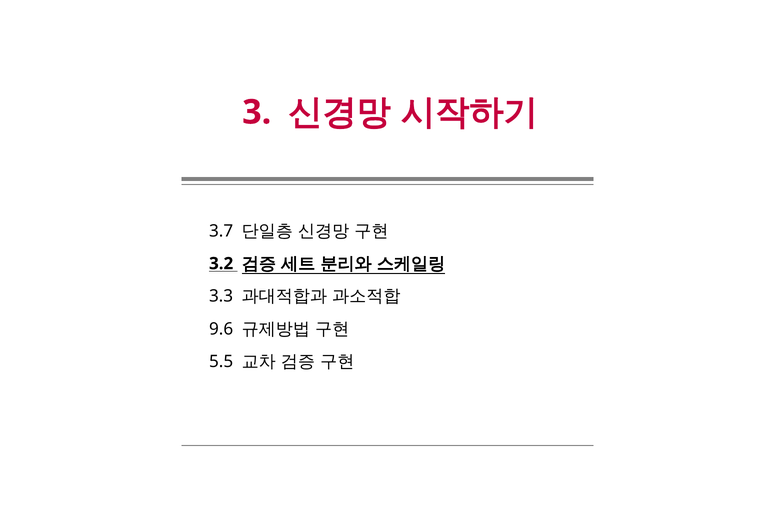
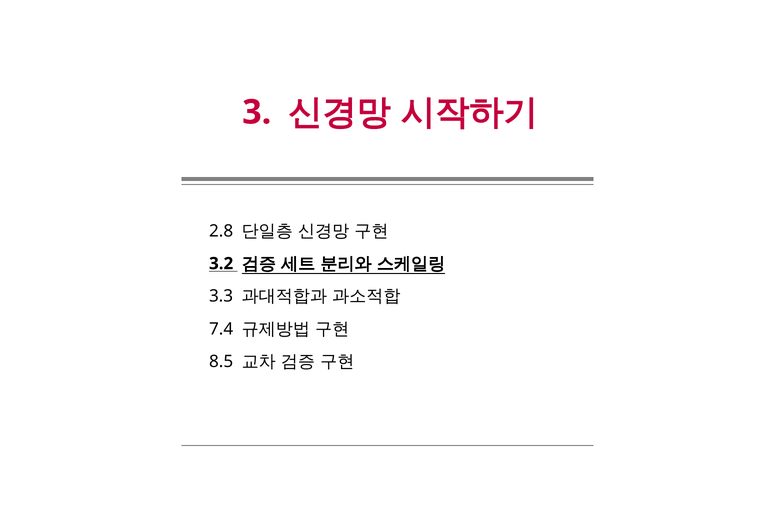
3.7: 3.7 -> 2.8 (221, 231)
9.6: 9.6 -> 7.4 (221, 329)
5.5: 5.5 -> 8.5 (221, 362)
